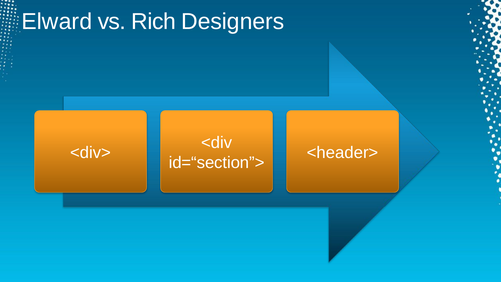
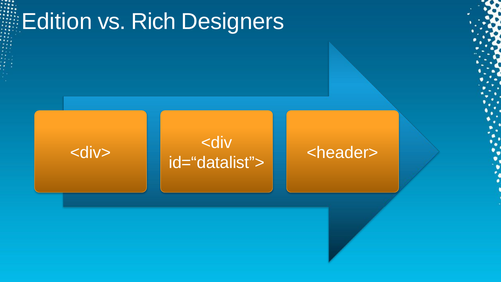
Elward: Elward -> Edition (57, 22)
id=“section”>: id=“section”> -> id=“datalist”> (217, 163)
